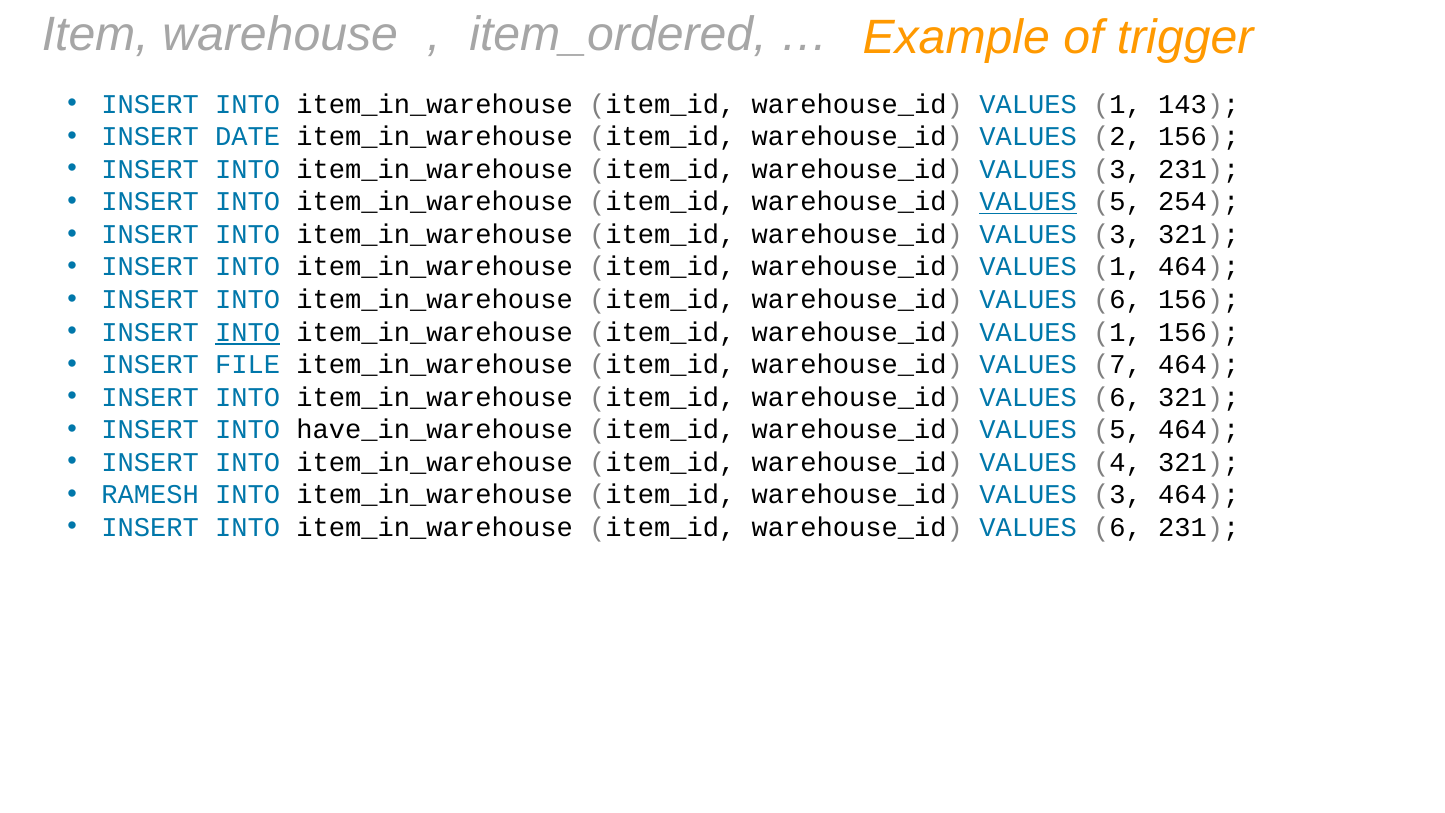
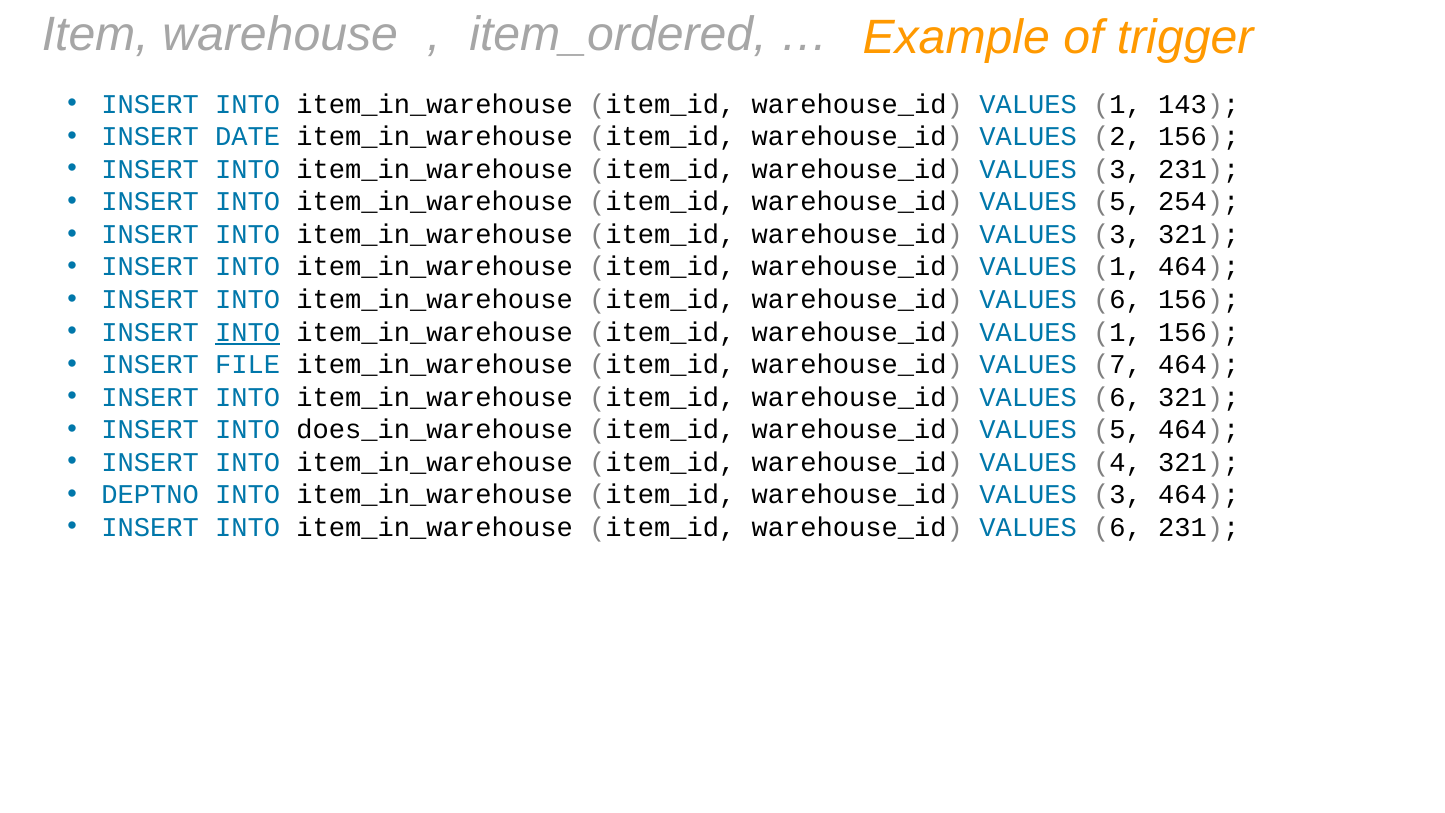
VALUES underline: present -> none (1028, 202)
have_in_warehouse: have_in_warehouse -> does_in_warehouse (435, 430)
RAMESH: RAMESH -> DEPTNO (150, 495)
